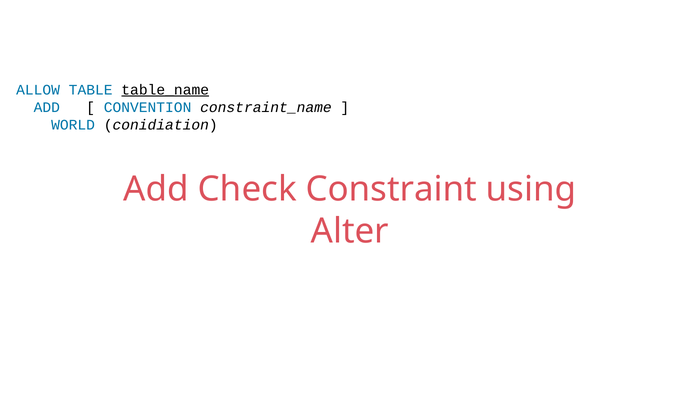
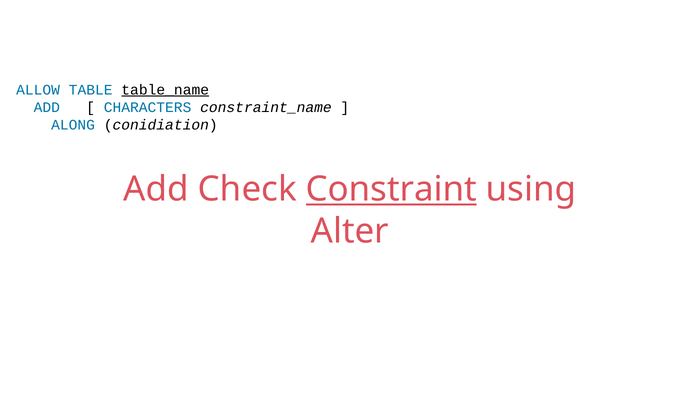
CONVENTION: CONVENTION -> CHARACTERS (148, 108)
WORLD: WORLD -> ALONG (73, 125)
Constraint underline: none -> present (391, 190)
